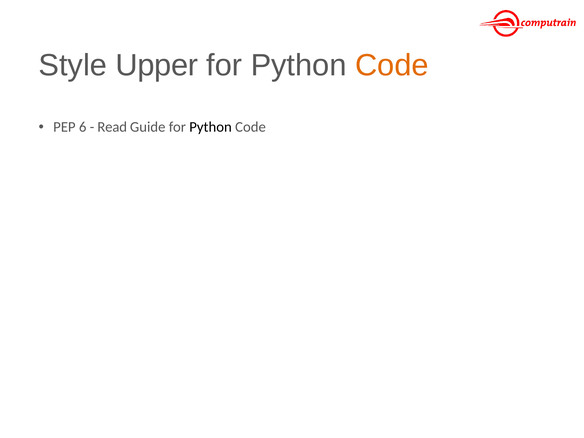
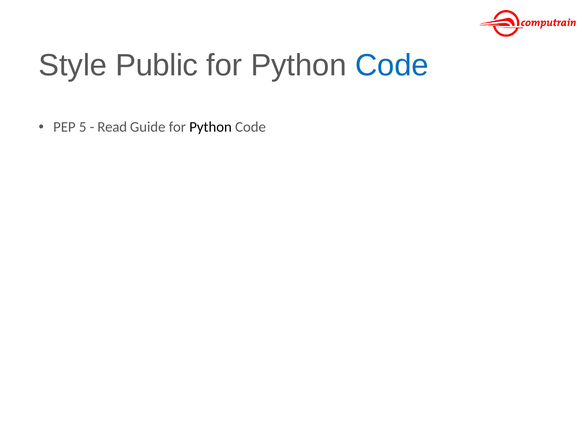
Upper: Upper -> Public (157, 65)
Code colour: orange -> blue (392, 65)
6: 6 -> 5 (83, 127)
